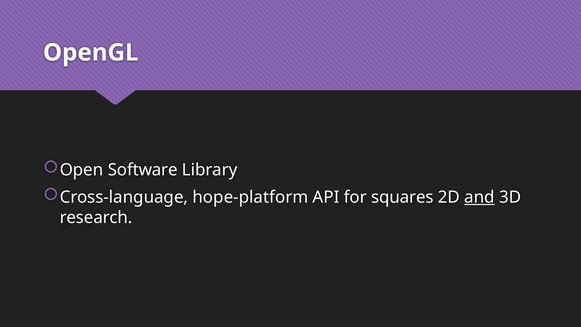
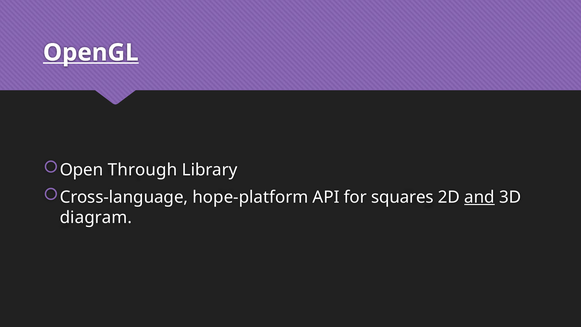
OpenGL underline: none -> present (91, 53)
Software: Software -> Through (143, 170)
research: research -> diagram (96, 218)
